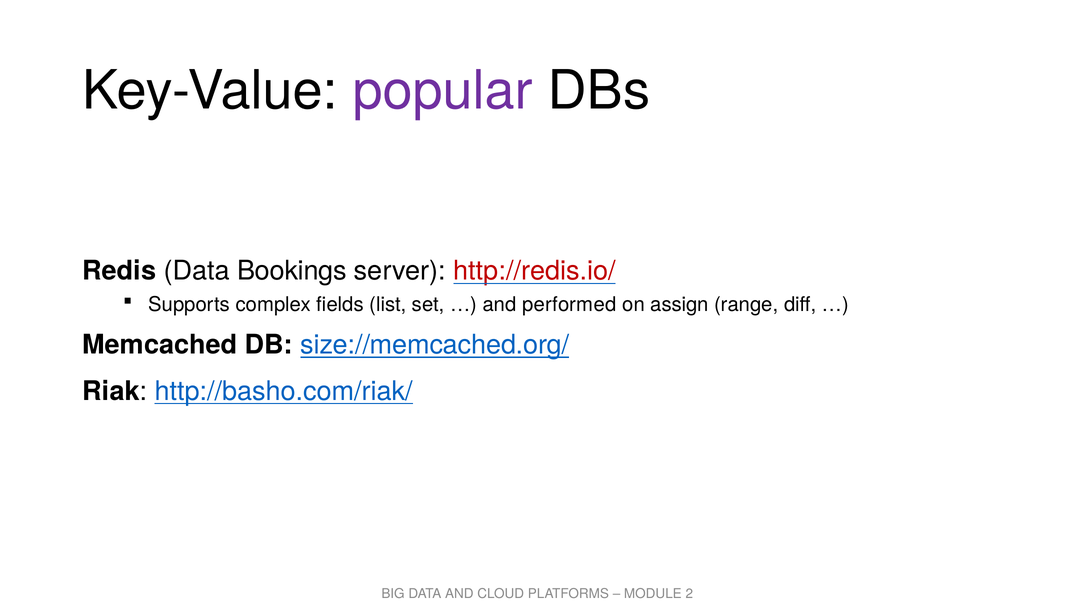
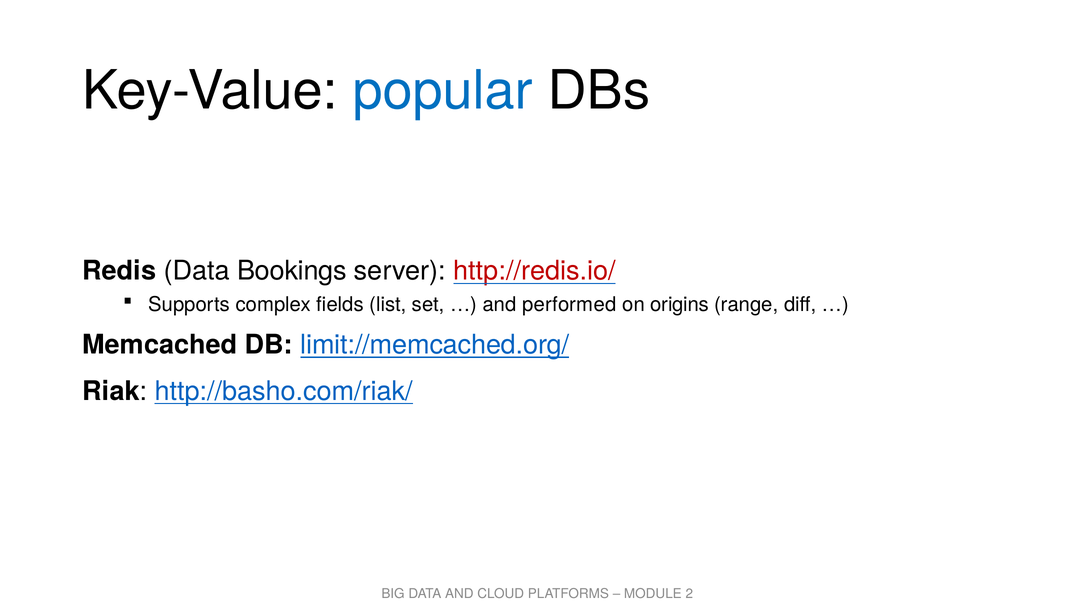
popular colour: purple -> blue (443, 91)
assign: assign -> origins (680, 304)
size://memcached.org/: size://memcached.org/ -> limit://memcached.org/ (435, 345)
